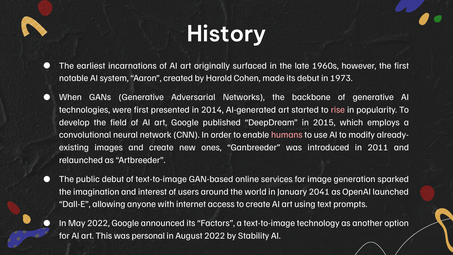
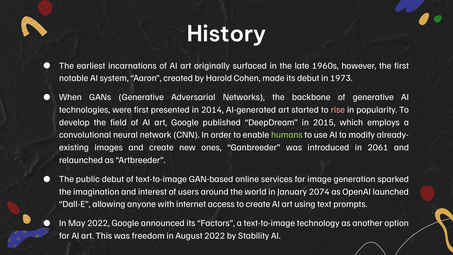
humans colour: pink -> light green (287, 135)
2011: 2011 -> 2061 (378, 147)
2041: 2041 -> 2074 (319, 192)
personal: personal -> freedom (148, 236)
